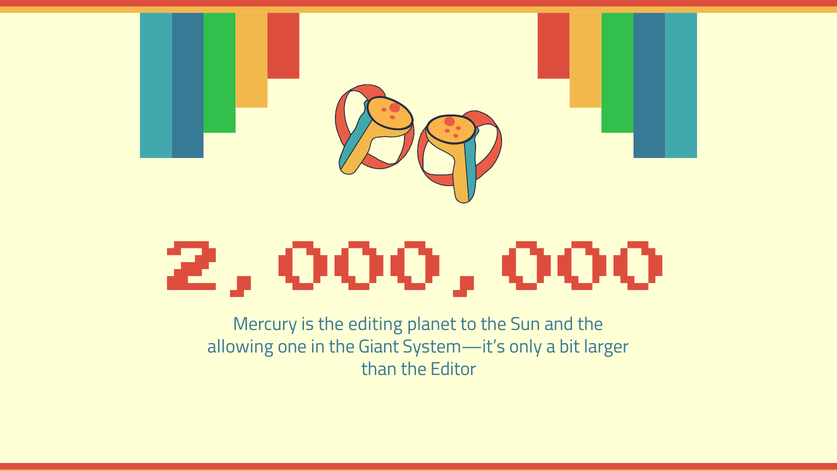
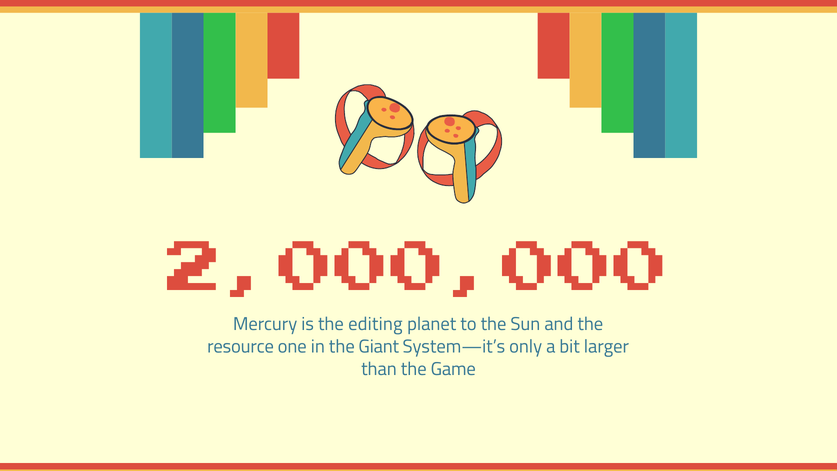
allowing: allowing -> resource (241, 347)
Editor: Editor -> Game (453, 369)
